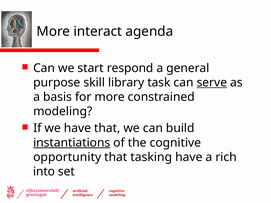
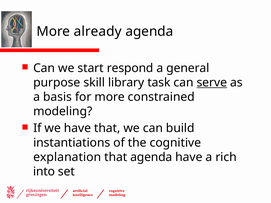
interact: interact -> already (98, 31)
instantiations underline: present -> none (72, 143)
opportunity: opportunity -> explanation (67, 157)
that tasking: tasking -> agenda (151, 157)
